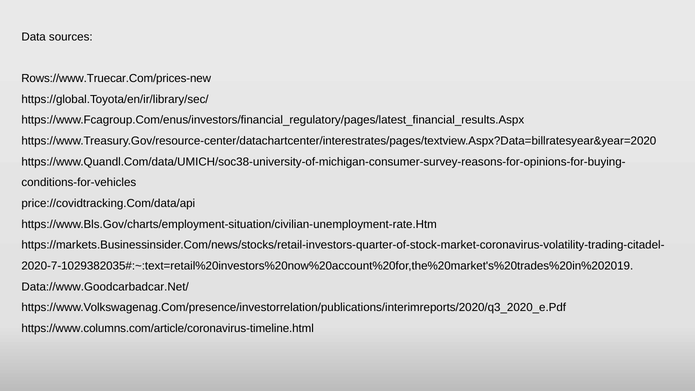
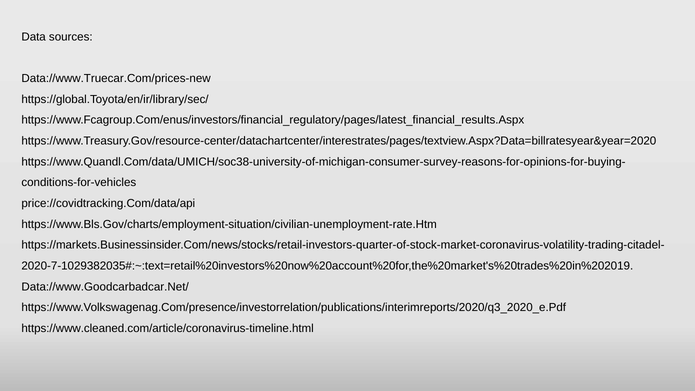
Rows://www.Truecar.Com/prices-new: Rows://www.Truecar.Com/prices-new -> Data://www.Truecar.Com/prices-new (116, 78)
https://www.columns.com/article/coronavirus-timeline.html: https://www.columns.com/article/coronavirus-timeline.html -> https://www.cleaned.com/article/coronavirus-timeline.html (168, 328)
